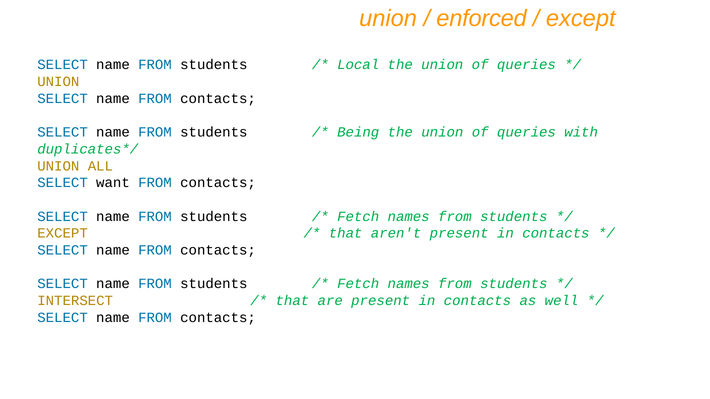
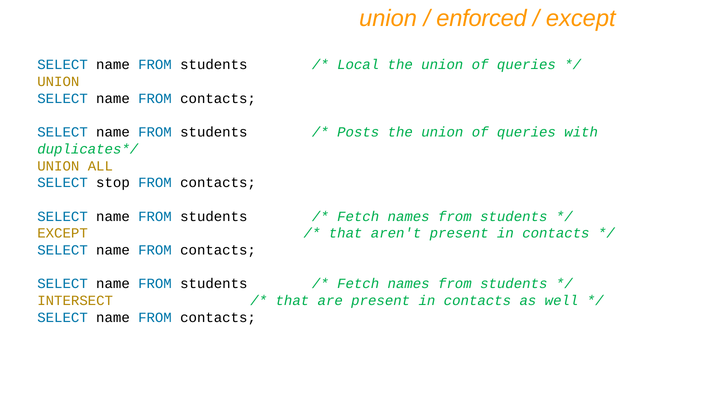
Being: Being -> Posts (358, 132)
want: want -> stop (113, 183)
